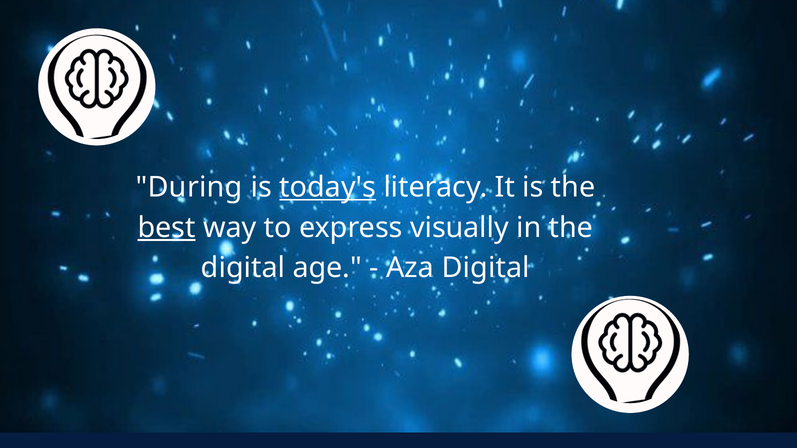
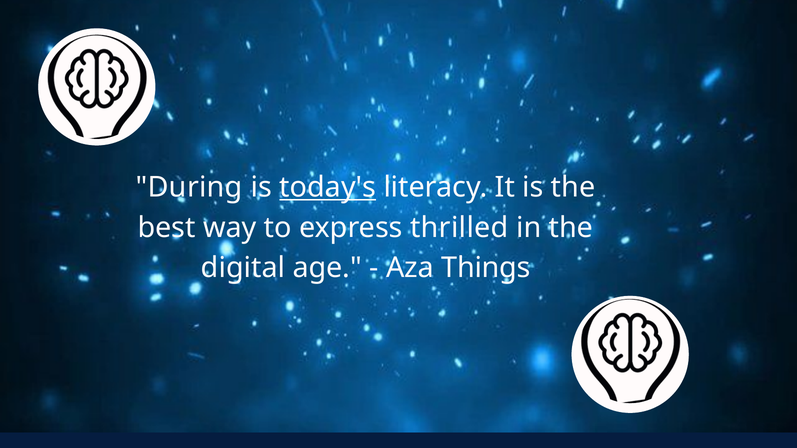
best underline: present -> none (167, 228)
visually: visually -> thrilled (459, 228)
Aza Digital: Digital -> Things (486, 268)
